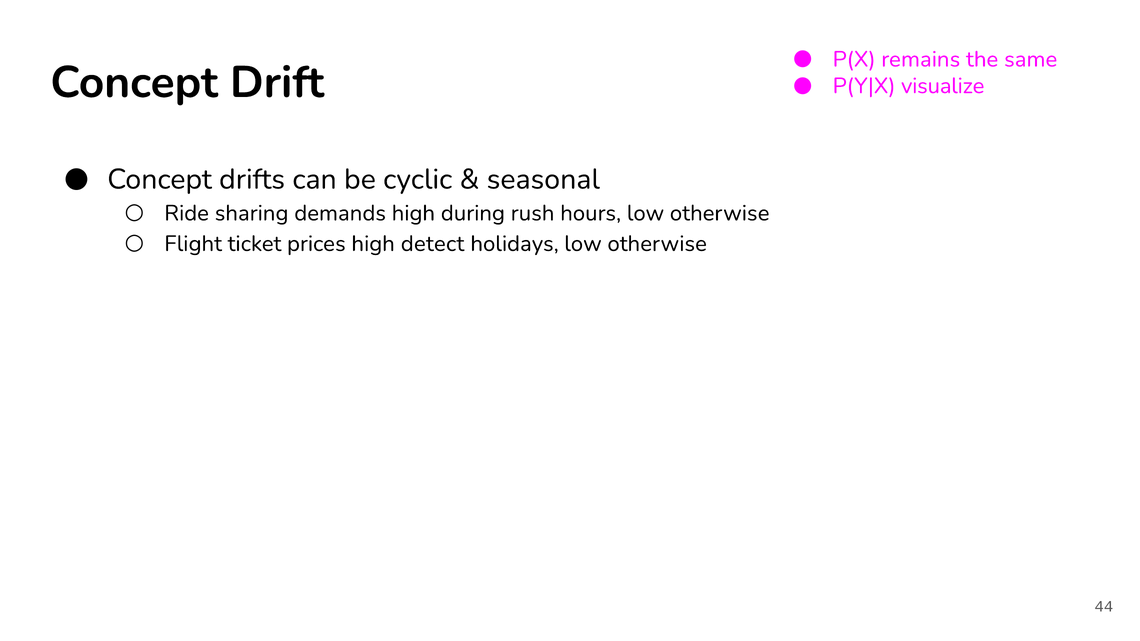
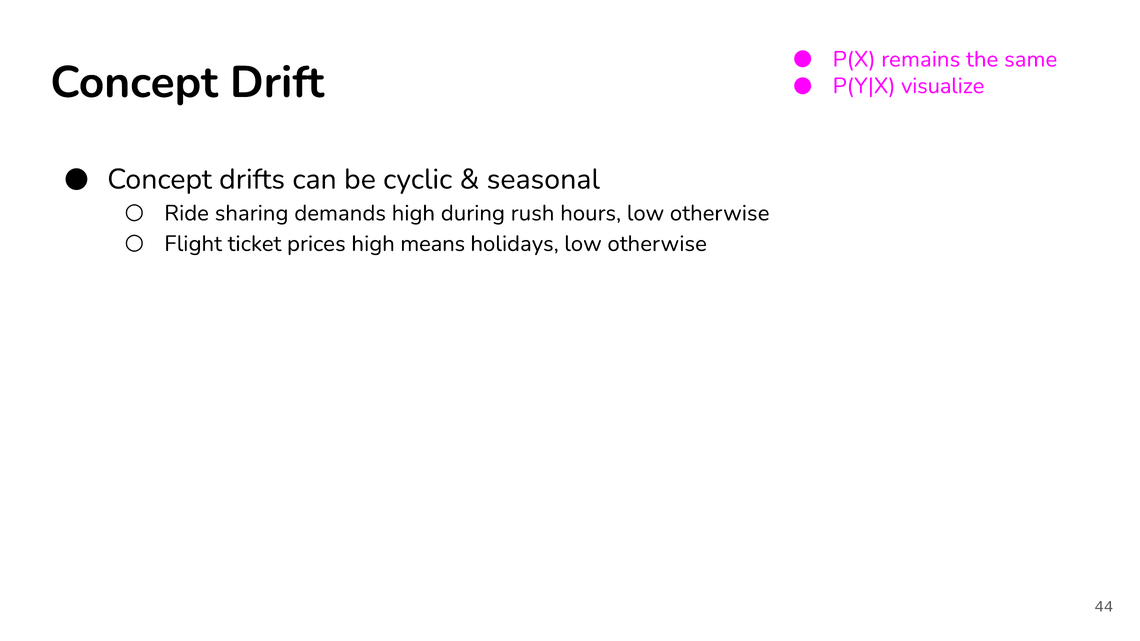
detect: detect -> means (433, 244)
